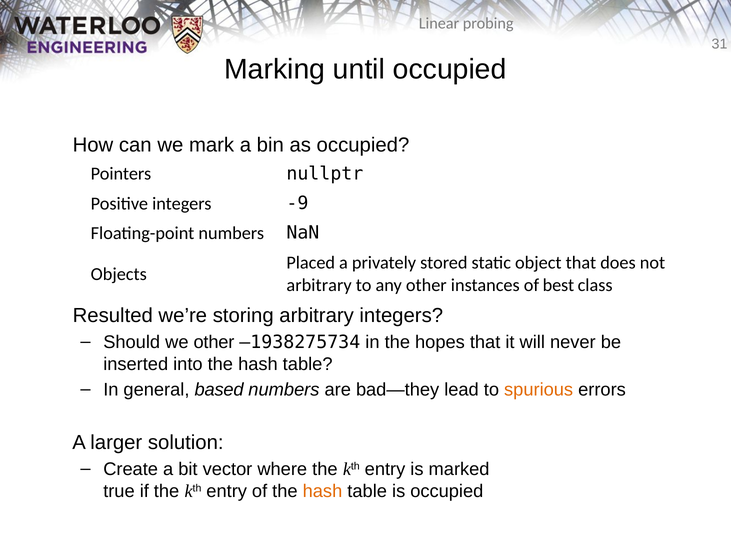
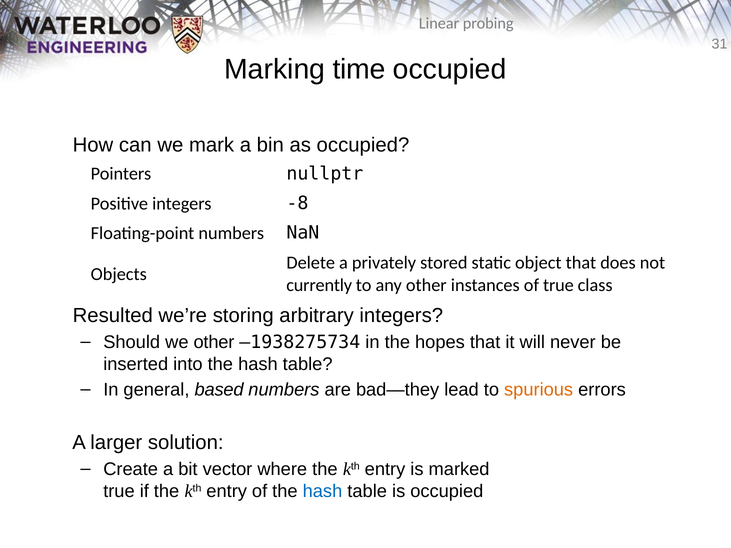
until: until -> time (359, 70)
-9: -9 -> -8 (297, 203)
Placed: Placed -> Delete (311, 263)
arbitrary: arbitrary -> currently (319, 285)
of best: best -> true (558, 285)
hash colour: orange -> blue (322, 492)
